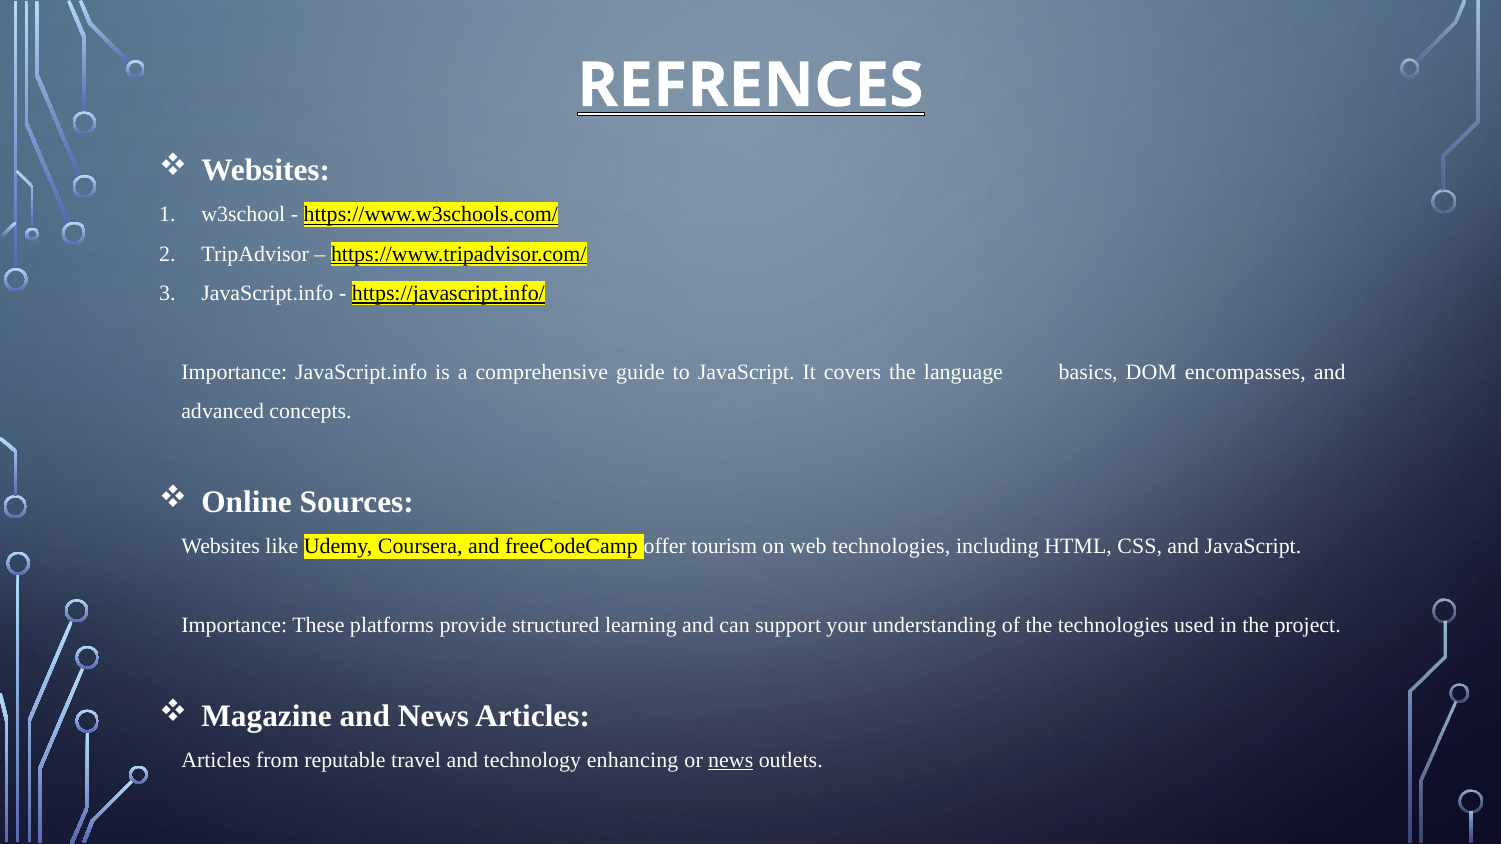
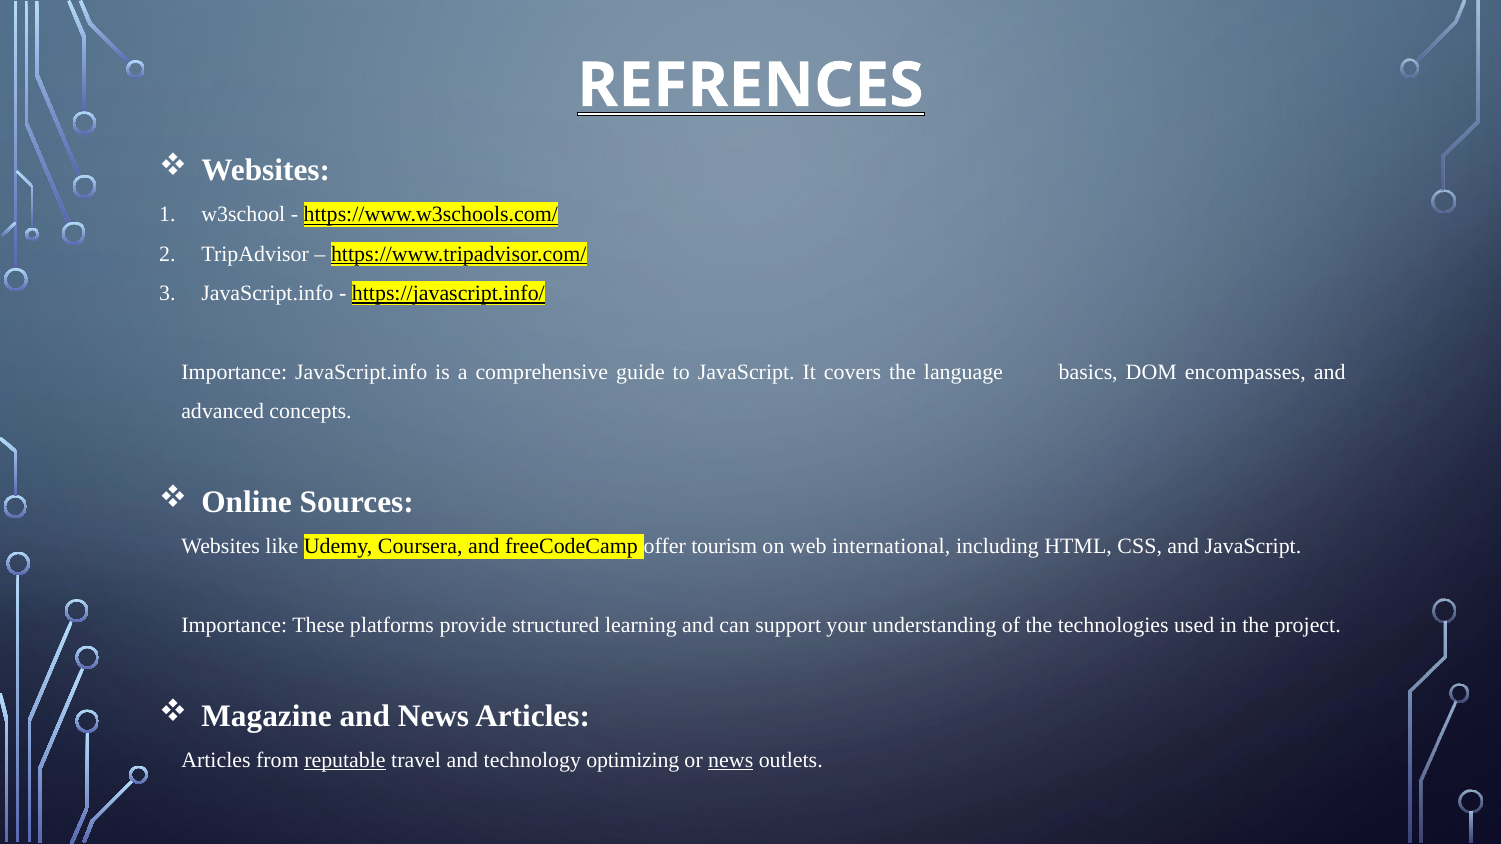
web technologies: technologies -> international (891, 547)
reputable underline: none -> present (345, 761)
enhancing: enhancing -> optimizing (633, 761)
